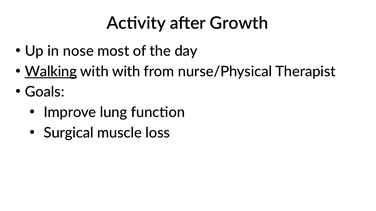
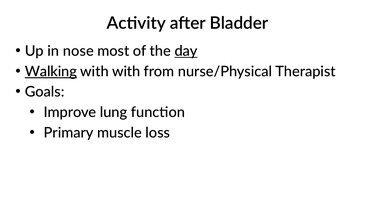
Growth: Growth -> Bladder (239, 23)
day underline: none -> present (186, 51)
Surgical: Surgical -> Primary (69, 133)
